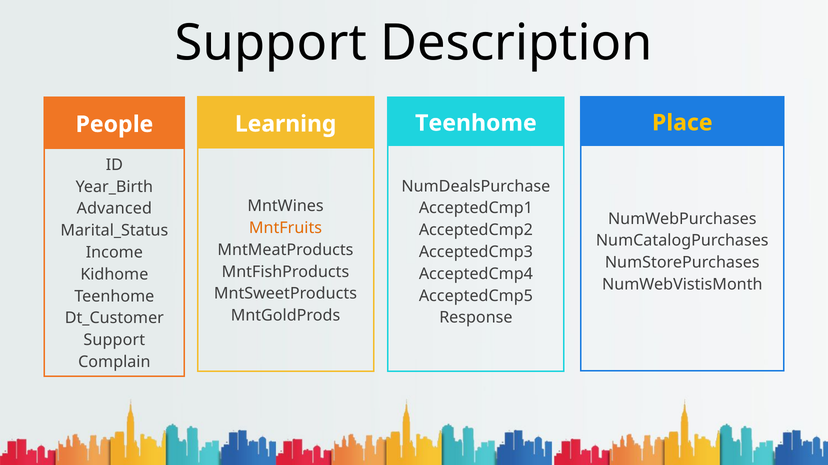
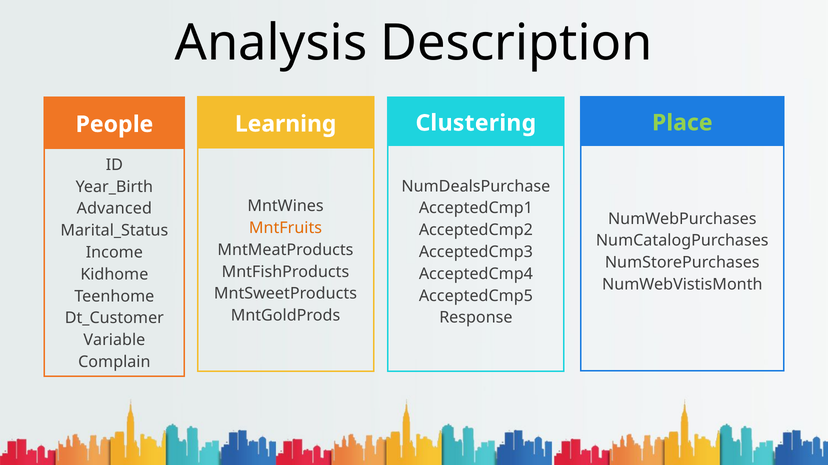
Support: Support -> Analysis (271, 43)
Place colour: yellow -> light green (682, 123)
Teenhome: Teenhome -> Clustering (476, 123)
Support: Support -> Variable (114, 341)
